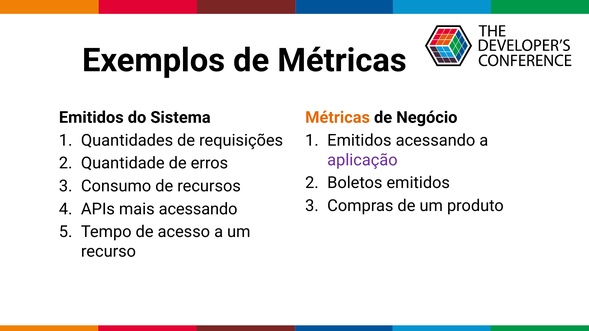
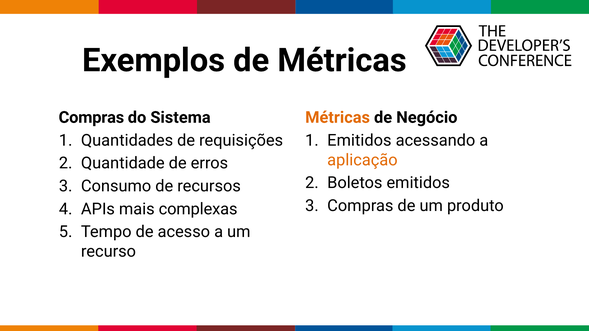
Emitidos: Emitidos -> Compras (91, 118)
aplicação colour: purple -> orange (362, 160)
mais acessando: acessando -> complexas (198, 209)
